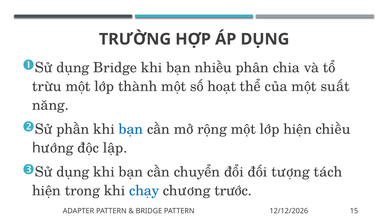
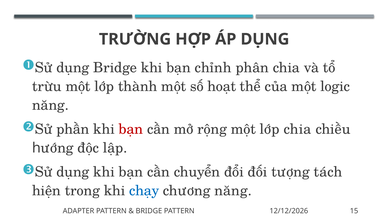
nhiều: nhiều -> chỉnh (213, 67)
suất: suất -> logic (335, 86)
bạn colour: blue -> red (131, 129)
lớp hiện: hiện -> chia (297, 129)
chương trước: trước -> năng (233, 190)
